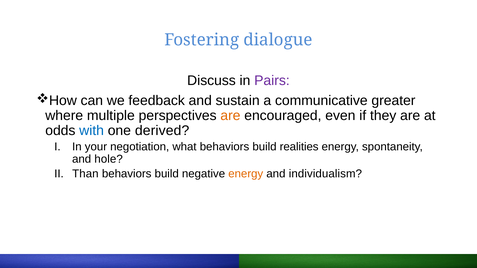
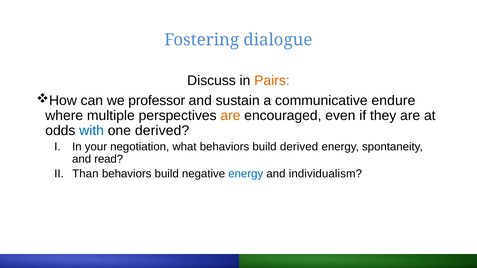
Pairs colour: purple -> orange (272, 81)
feedback: feedback -> professor (157, 101)
greater: greater -> endure (393, 101)
build realities: realities -> derived (299, 147)
hole: hole -> read (109, 159)
energy colour: orange -> blue (246, 174)
